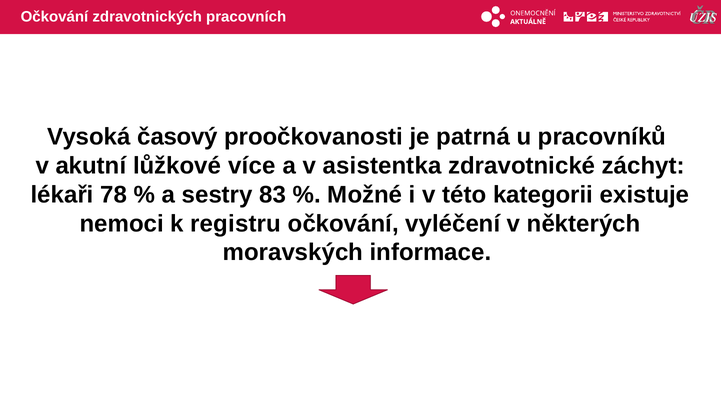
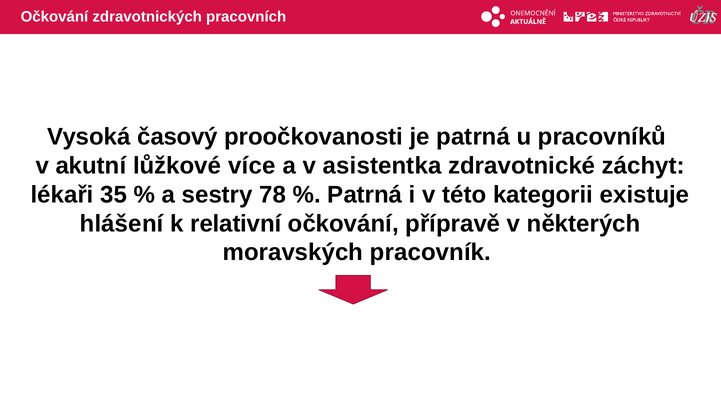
78: 78 -> 35 (114, 195)
83: 83 -> 78 (273, 195)
Možné: Možné -> Patrná (365, 195)
nemoci: nemoci -> hlášení (122, 223)
registru: registru -> relativní (236, 223)
vyléčení: vyléčení -> přípravě (453, 223)
informace: informace -> pracovník (430, 252)
